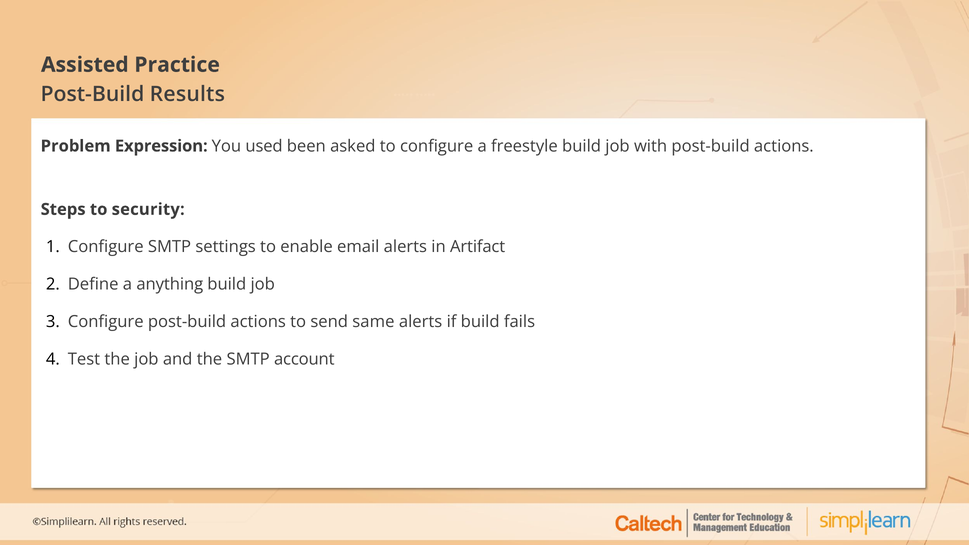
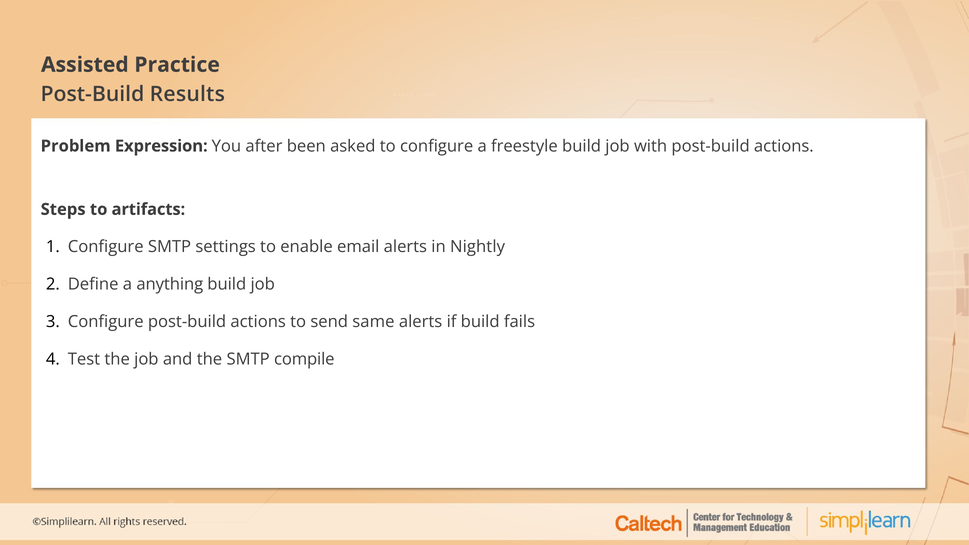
used: used -> after (264, 146)
security: security -> artifacts (148, 209)
Artifact: Artifact -> Nightly (478, 247)
account: account -> compile (304, 360)
